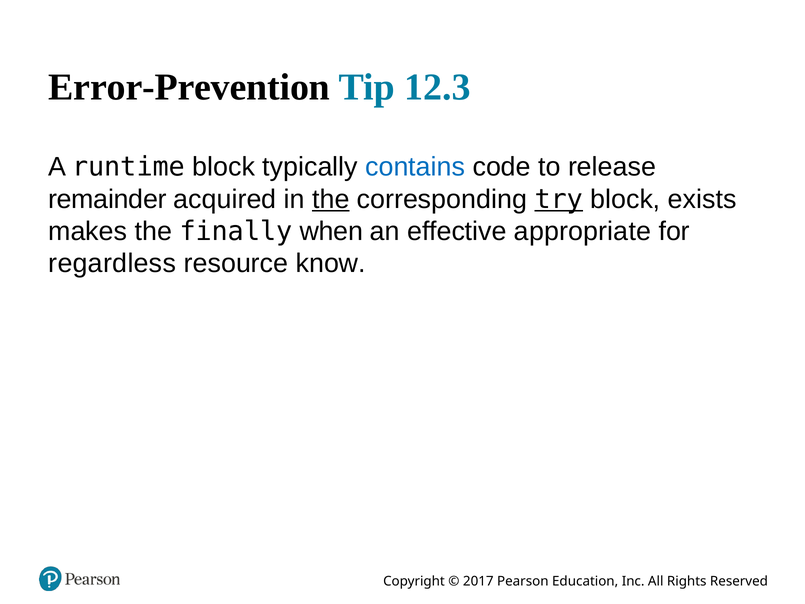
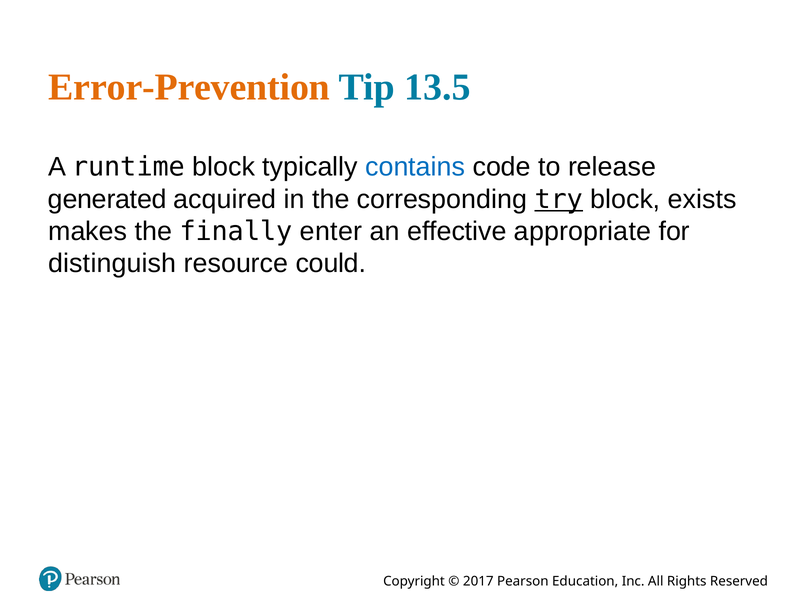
Error-Prevention colour: black -> orange (189, 87)
12.3: 12.3 -> 13.5 (437, 87)
remainder: remainder -> generated (107, 199)
the underline: present -> none (331, 199)
when: when -> enter (331, 231)
regardless: regardless -> distinguish (112, 264)
know: know -> could (331, 264)
